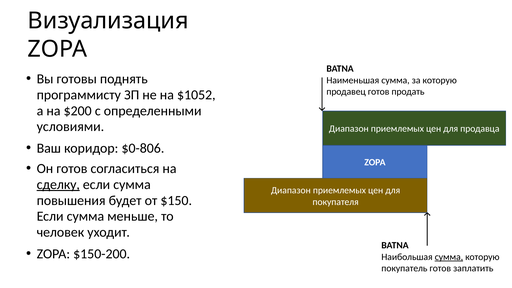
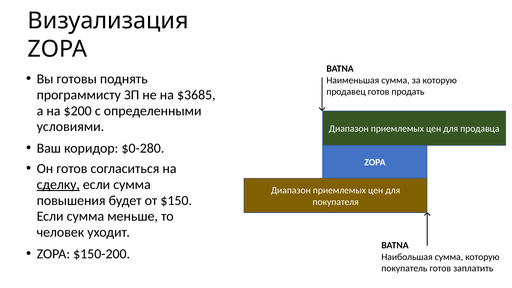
$1052: $1052 -> $3685 (196, 95)
$0-806: $0-806 -> $0-280 (143, 148)
сумма underline: present -> none (449, 257)
